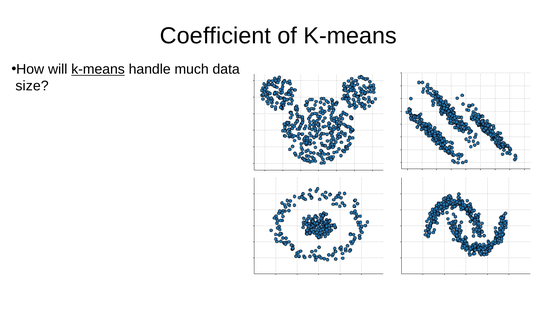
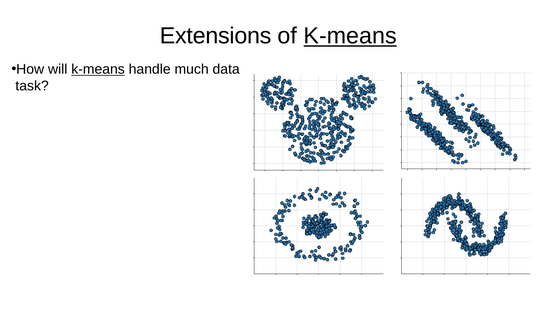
Coefficient: Coefficient -> Extensions (216, 36)
K-means underline: none -> present (350, 36)
size: size -> task (32, 86)
